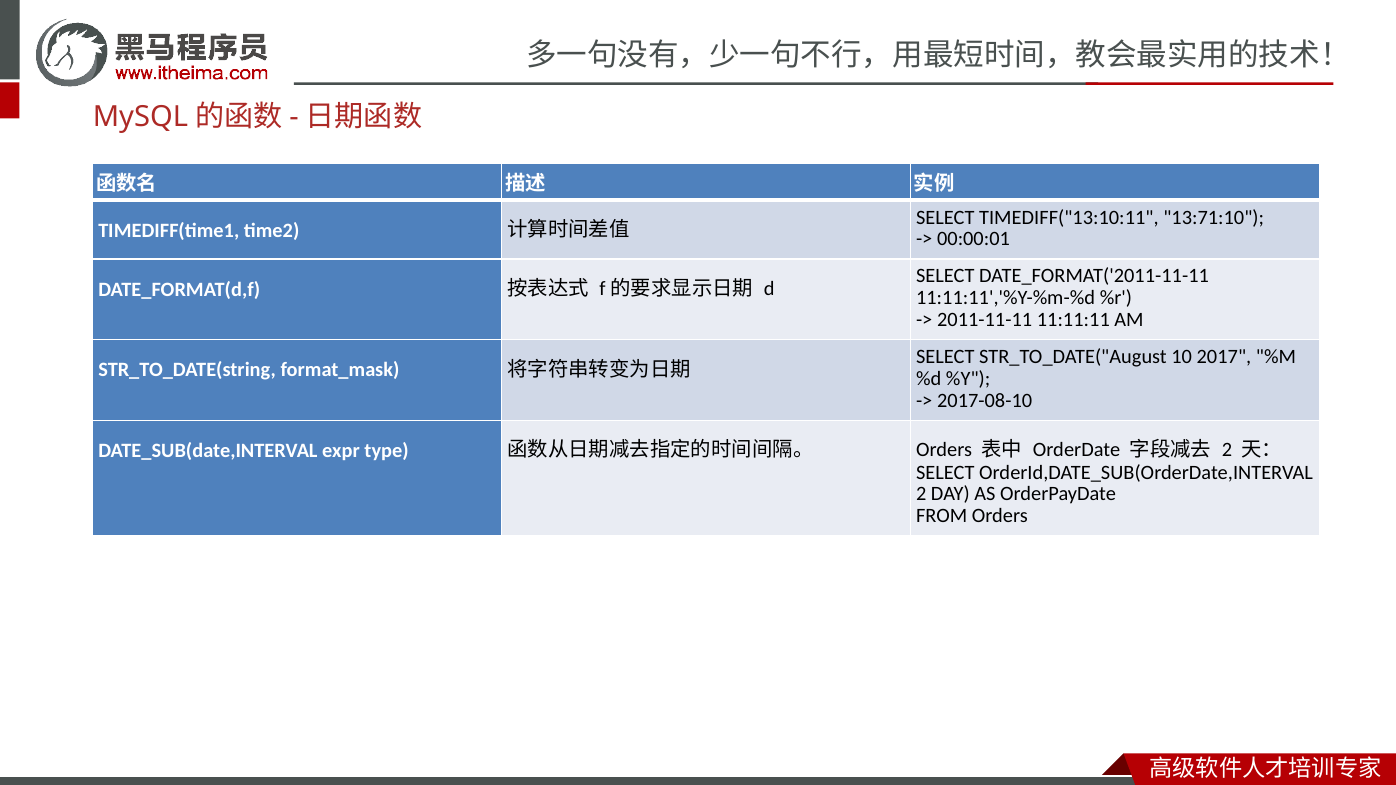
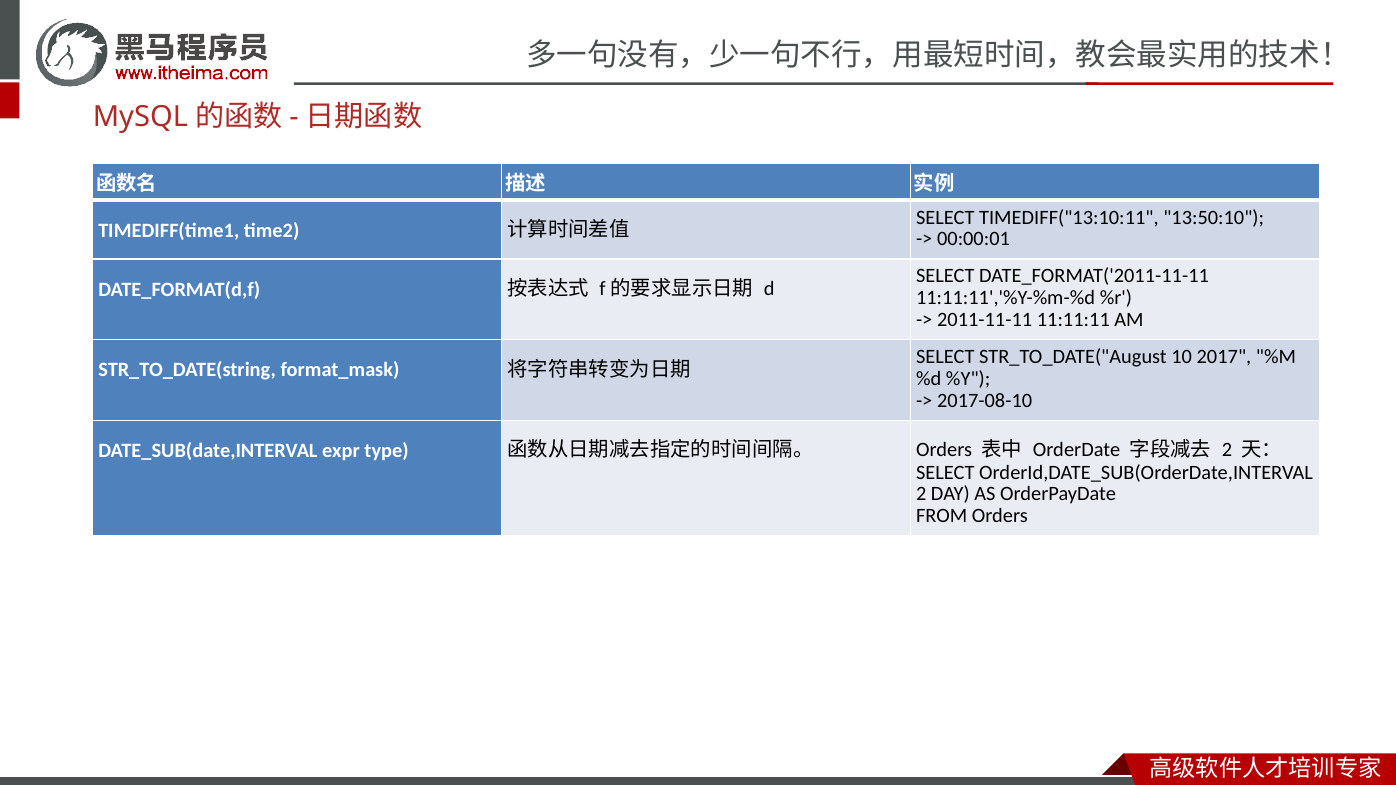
13:71:10: 13:71:10 -> 13:50:10 (1214, 217)
